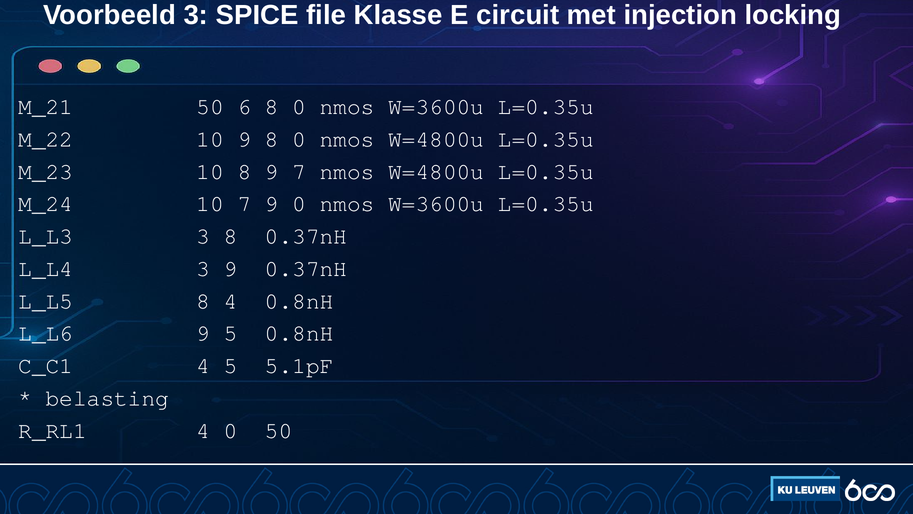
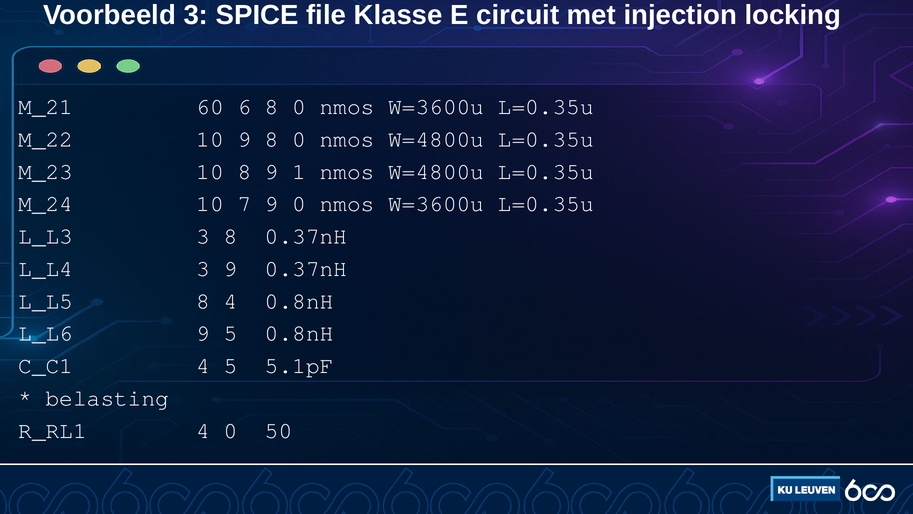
M_21 50: 50 -> 60 (210, 107)
9 7: 7 -> 1 (299, 171)
